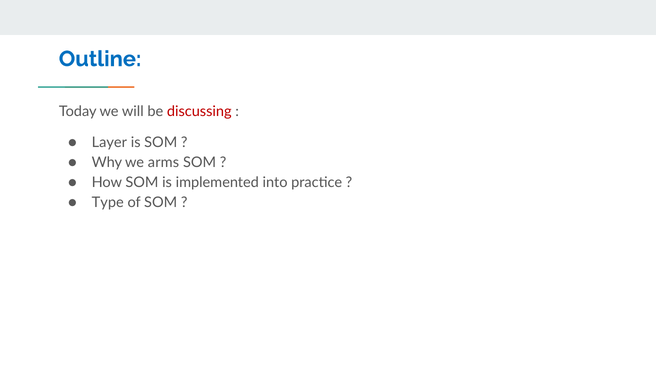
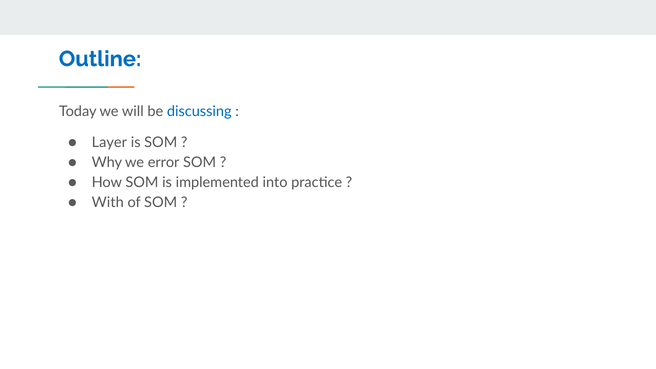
discussing colour: red -> blue (199, 112)
arms: arms -> error (164, 162)
Type: Type -> With (108, 203)
